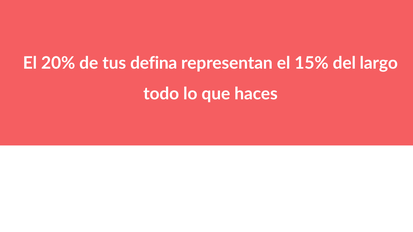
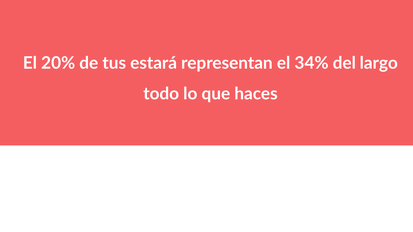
defina: defina -> estará (154, 63)
15%: 15% -> 34% (311, 63)
